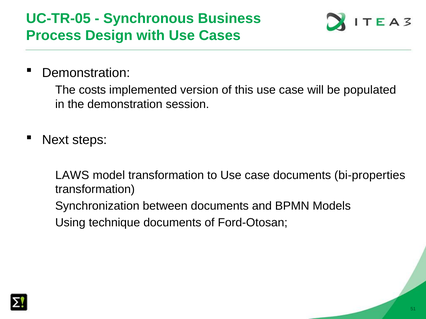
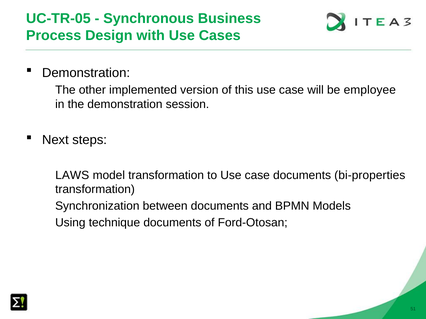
costs: costs -> other (92, 90)
populated: populated -> employee (370, 90)
